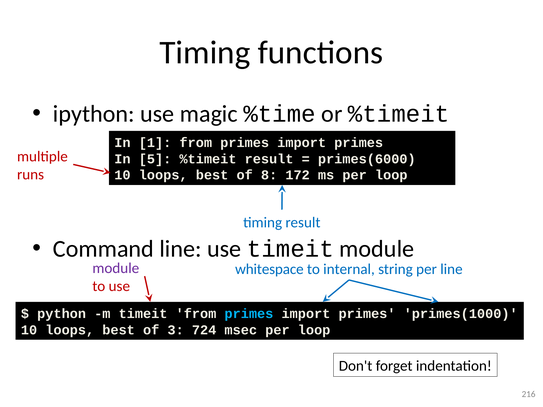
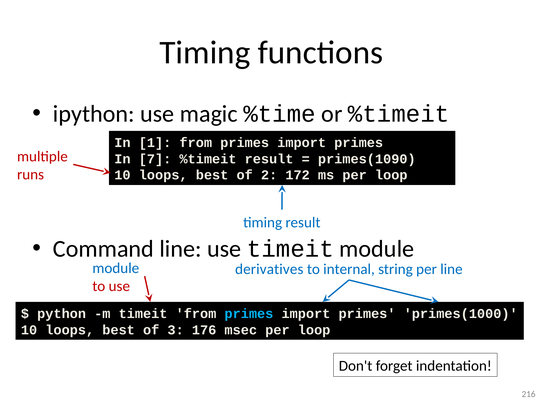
5: 5 -> 7 (155, 159)
primes(6000: primes(6000 -> primes(1090 (367, 159)
8: 8 -> 2 (269, 175)
module colour: purple -> blue (116, 268)
whitespace: whitespace -> derivatives (269, 270)
724: 724 -> 176 (204, 330)
